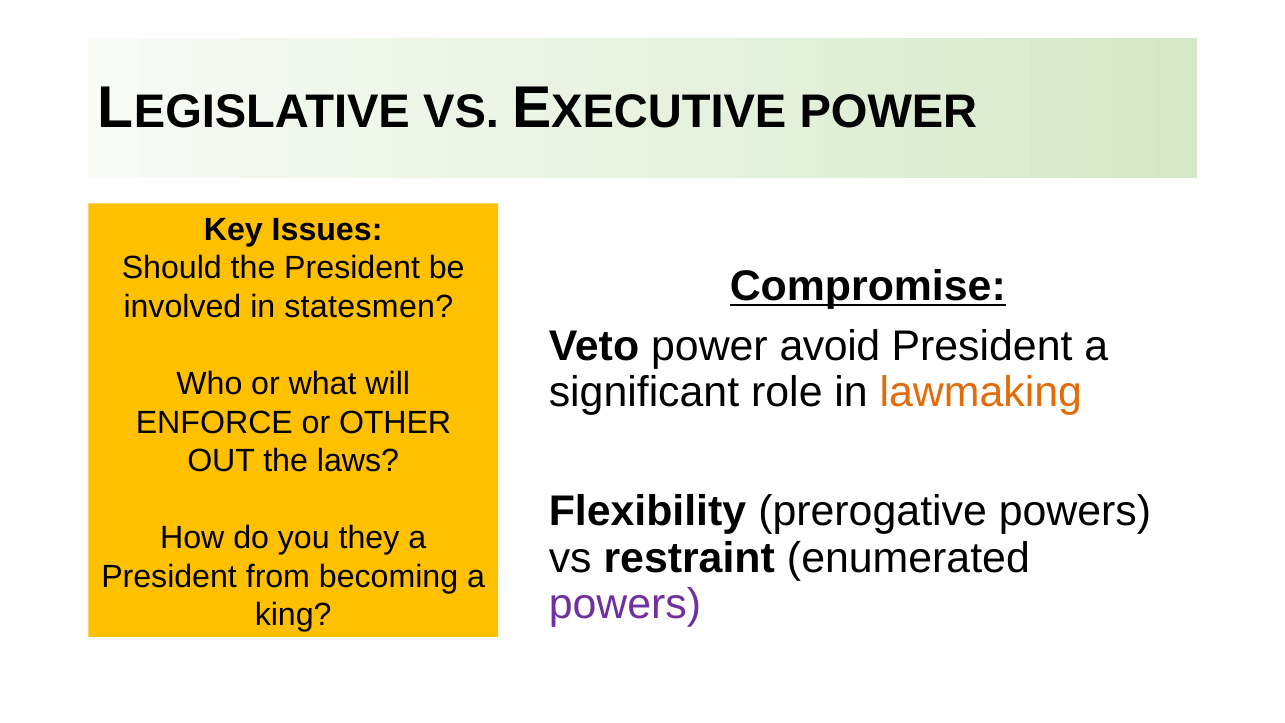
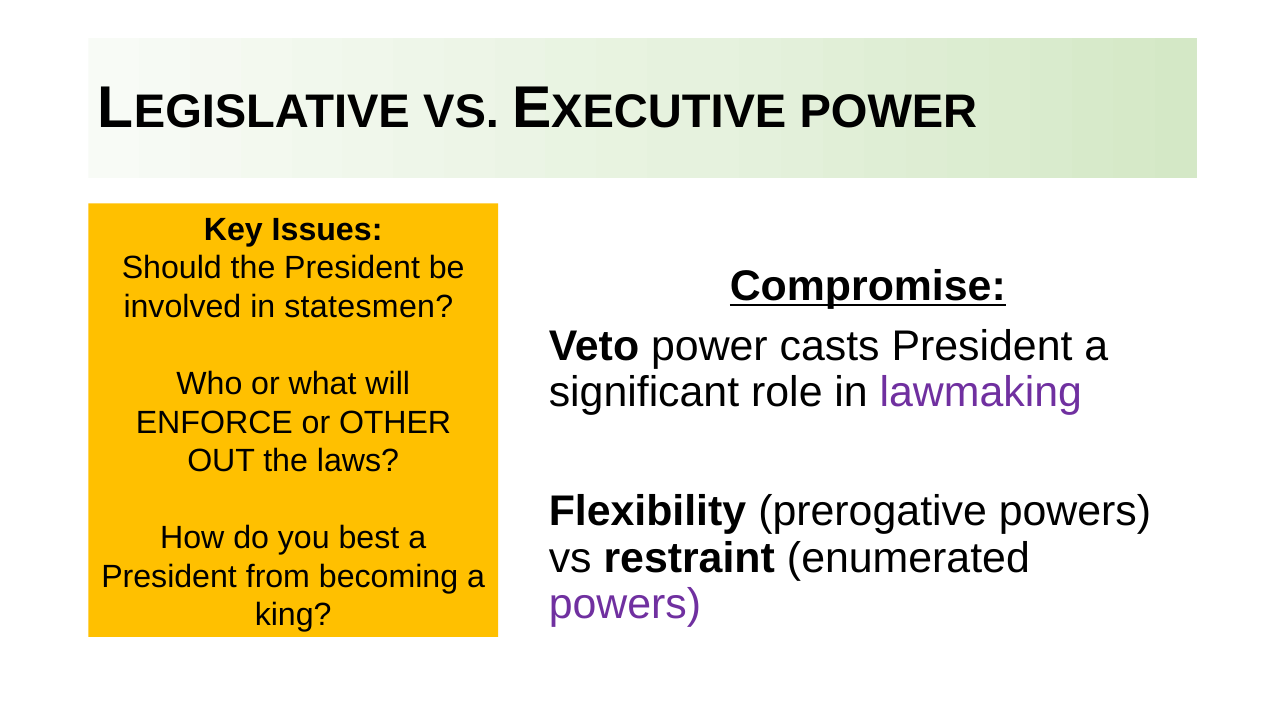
avoid: avoid -> casts (830, 346)
lawmaking colour: orange -> purple (981, 392)
they: they -> best (369, 538)
